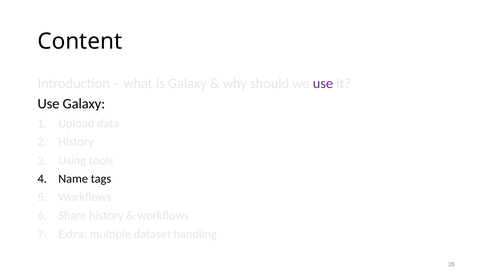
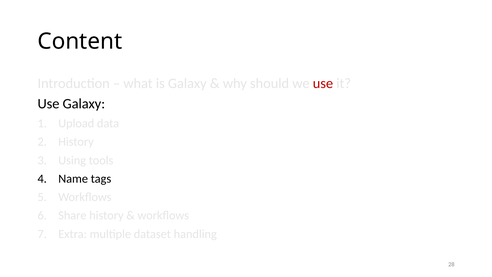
use colour: purple -> red (323, 83)
